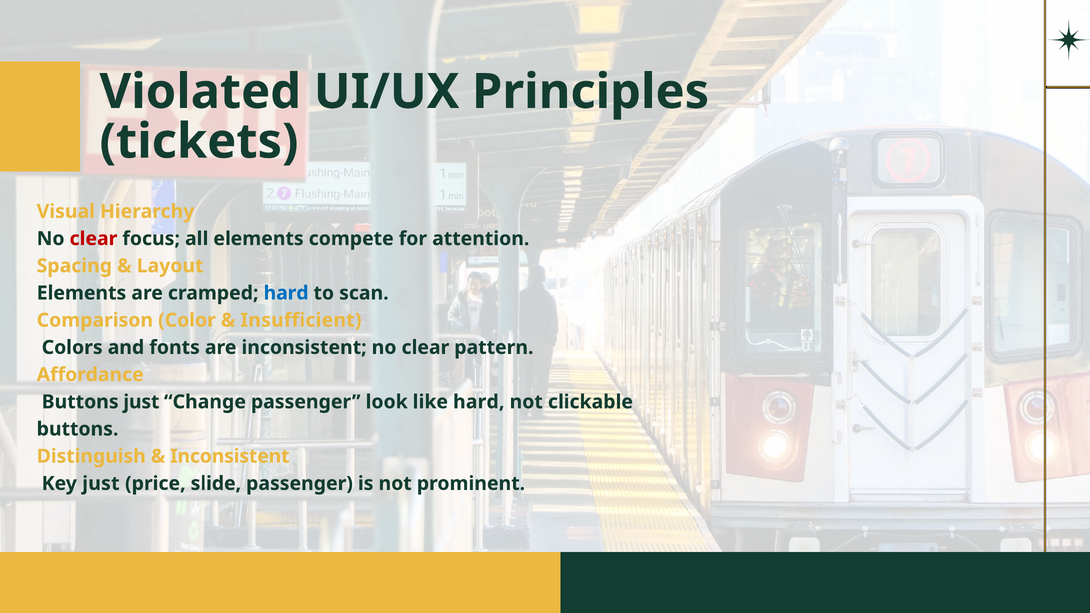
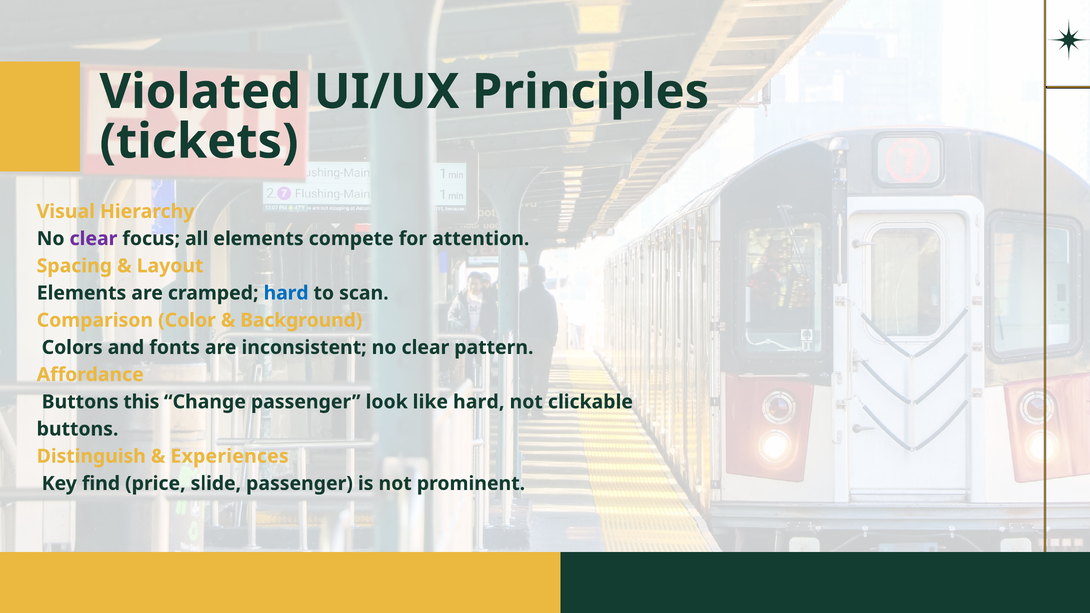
clear colour: red -> purple (93, 239)
Insufficient: Insufficient -> Background (301, 320)
Buttons just: just -> this (141, 402)
Inconsistent: Inconsistent -> Experiences (230, 456)
Key just: just -> find (101, 484)
